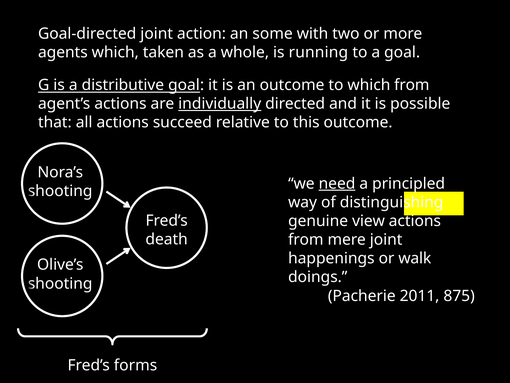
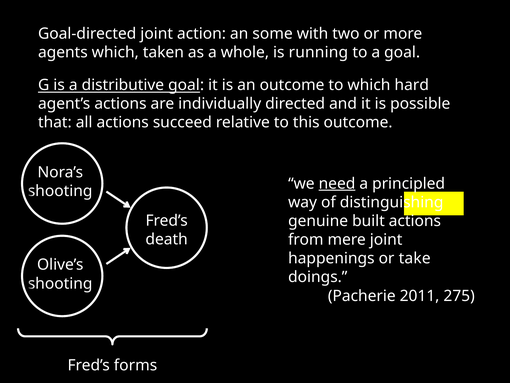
which from: from -> hard (412, 85)
individually underline: present -> none (220, 104)
view: view -> built (368, 221)
walk: walk -> take (415, 258)
875: 875 -> 275 (459, 295)
